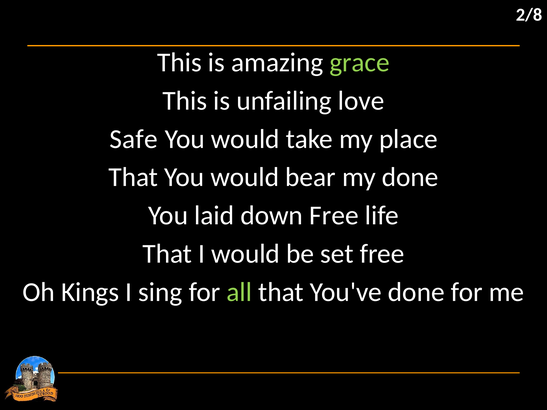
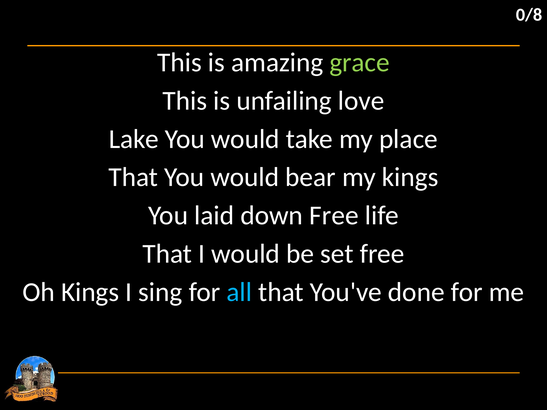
2/8: 2/8 -> 0/8 (529, 15)
Safe: Safe -> Lake (134, 139)
my done: done -> kings (410, 177)
all colour: light green -> light blue (239, 292)
